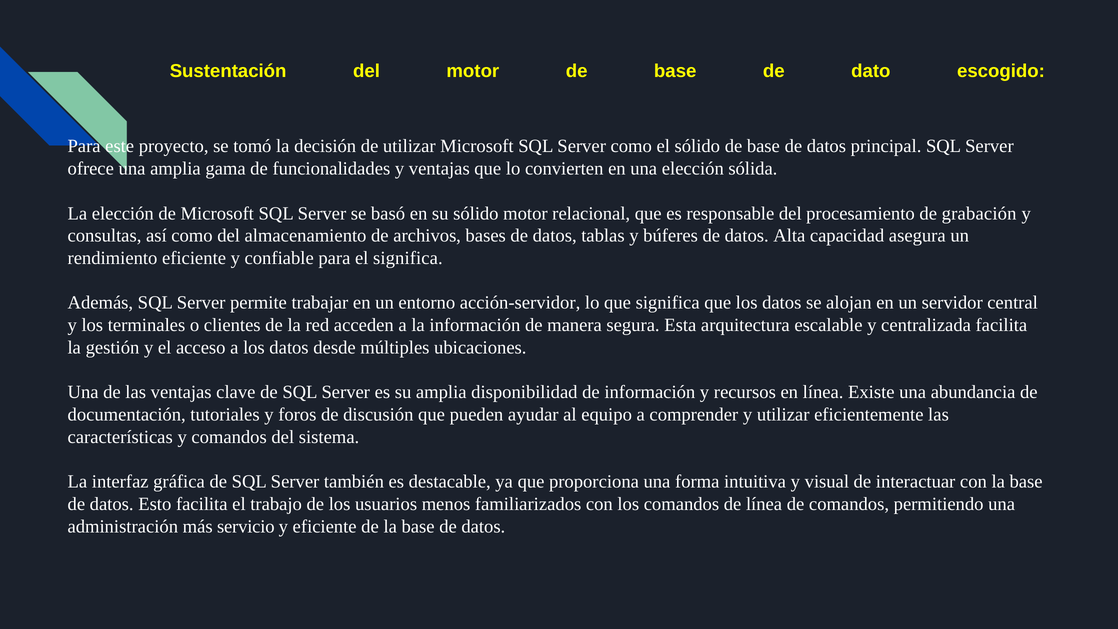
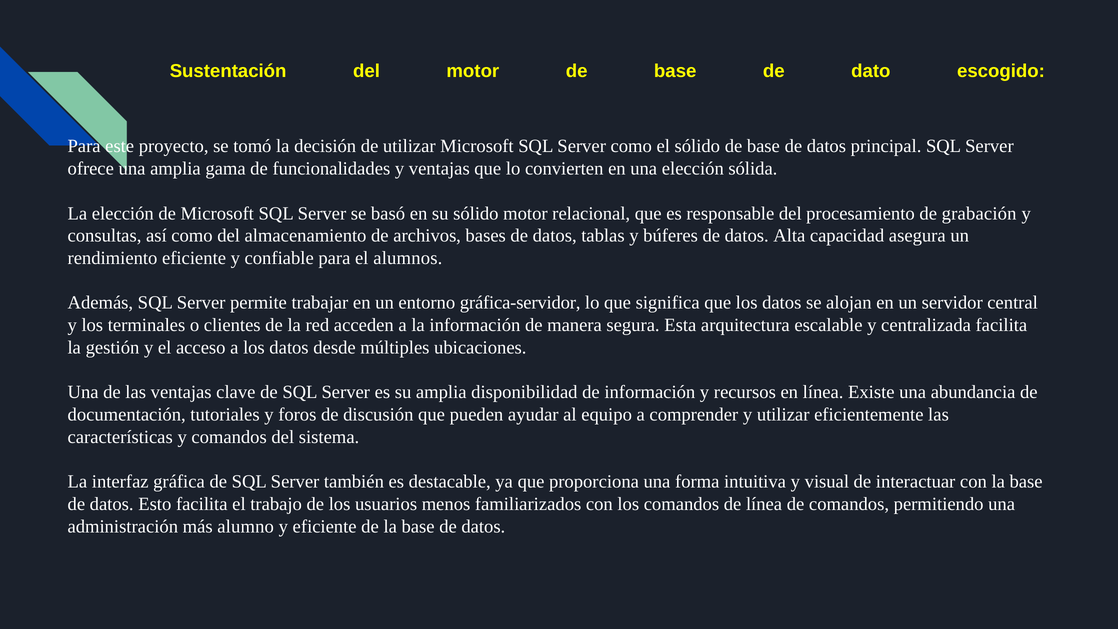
el significa: significa -> alumnos (408, 258)
acción-servidor: acción-servidor -> gráfica-servidor (520, 303)
servicio: servicio -> alumno (246, 526)
